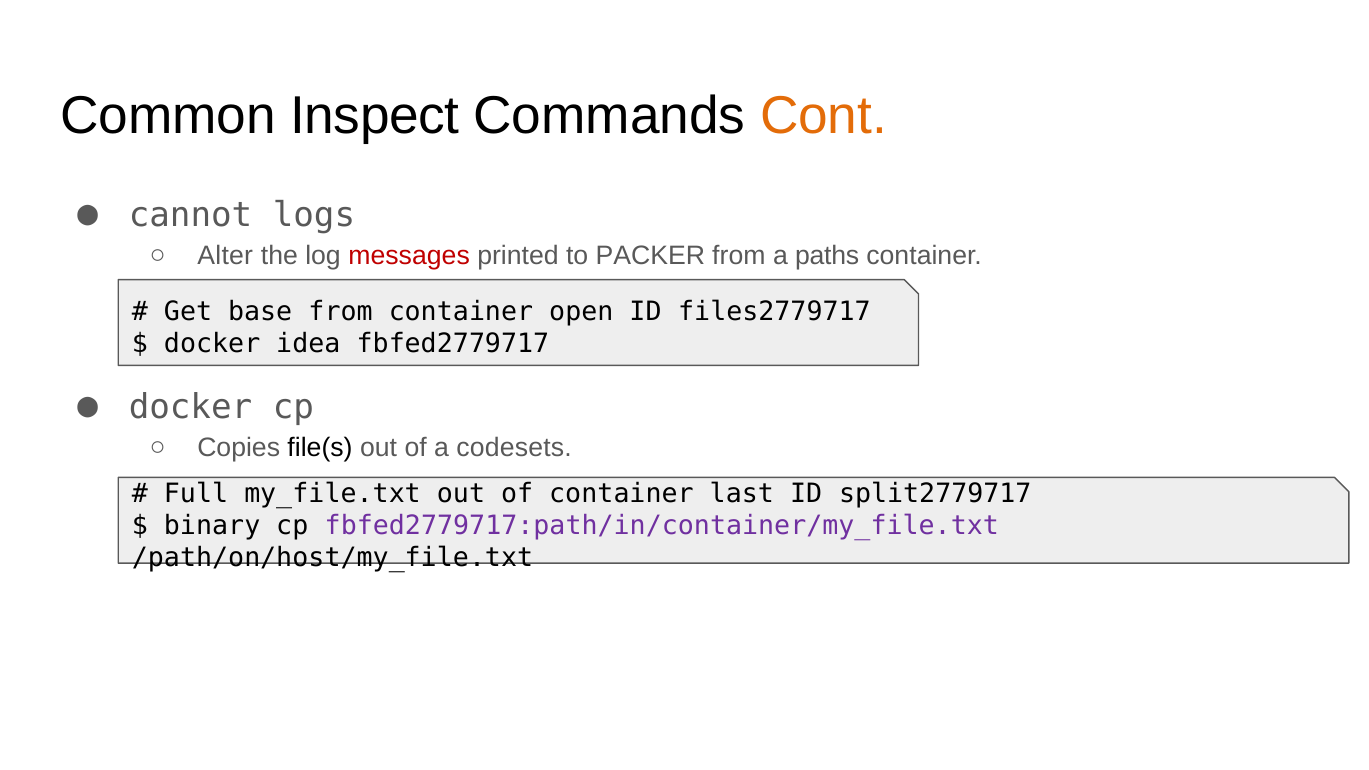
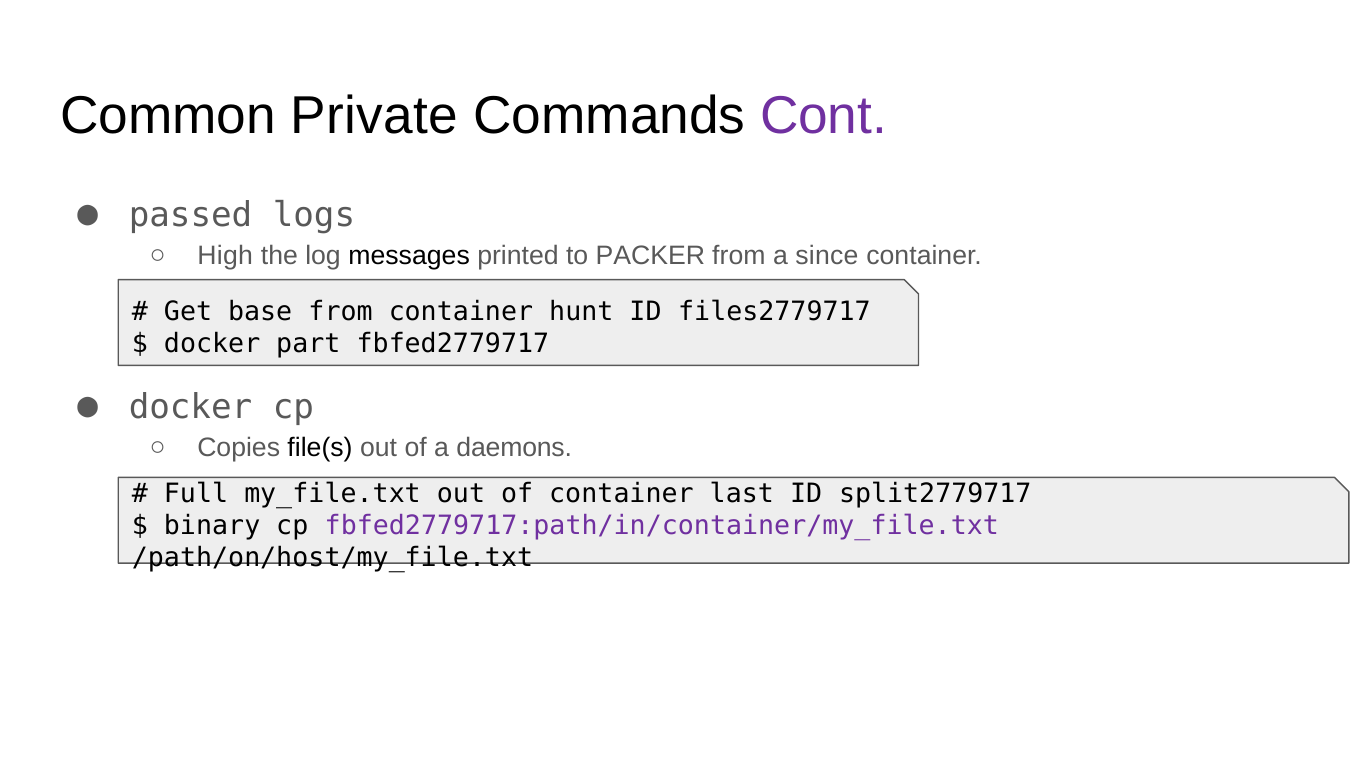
Inspect: Inspect -> Private (375, 116)
Cont colour: orange -> purple (824, 116)
cannot: cannot -> passed (191, 215)
Alter: Alter -> High (225, 256)
messages colour: red -> black (409, 256)
paths: paths -> since (827, 256)
open: open -> hunt (581, 312)
idea: idea -> part (308, 344)
codesets: codesets -> daemons (514, 448)
